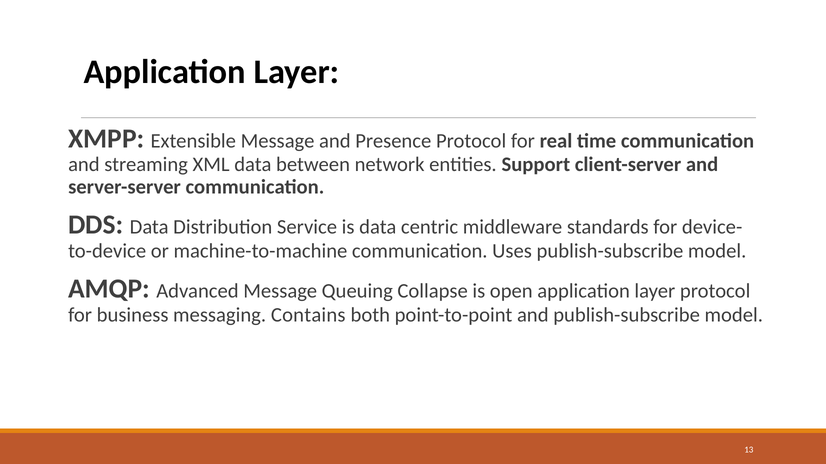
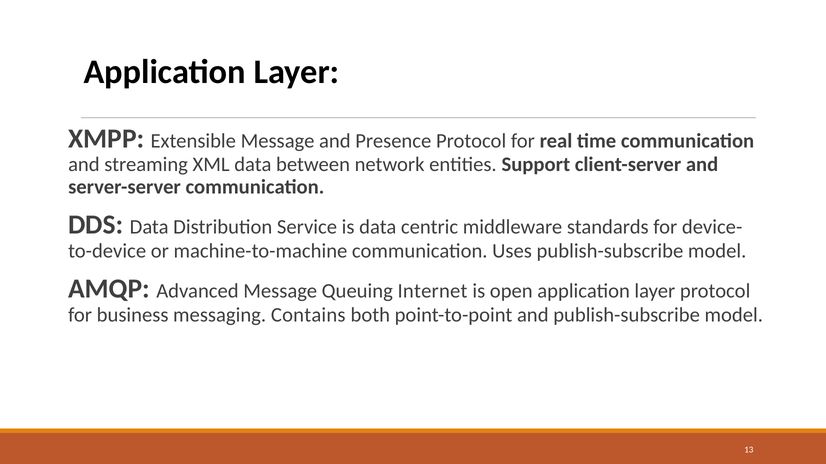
Collapse: Collapse -> Internet (433, 292)
